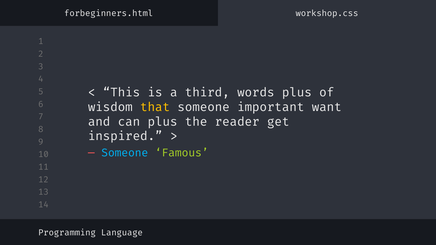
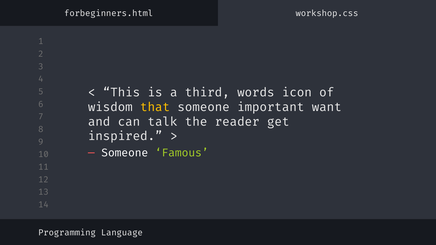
words plus: plus -> icon (297, 93)
can plus: plus -> talk (163, 122)
Someone colour: light blue -> white (125, 153)
